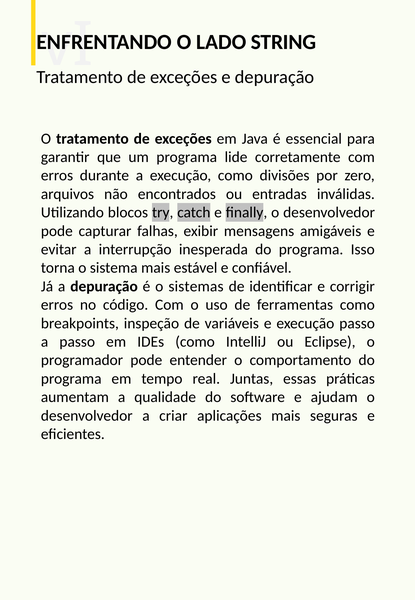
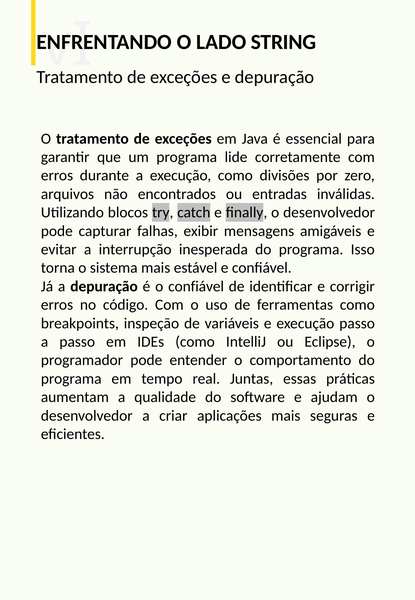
o sistemas: sistemas -> confiável (196, 286)
